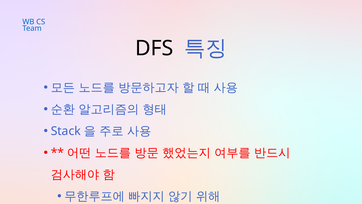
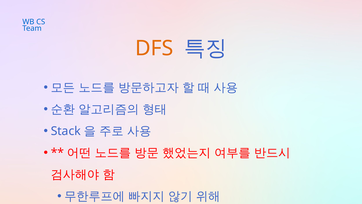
DFS colour: black -> orange (154, 48)
